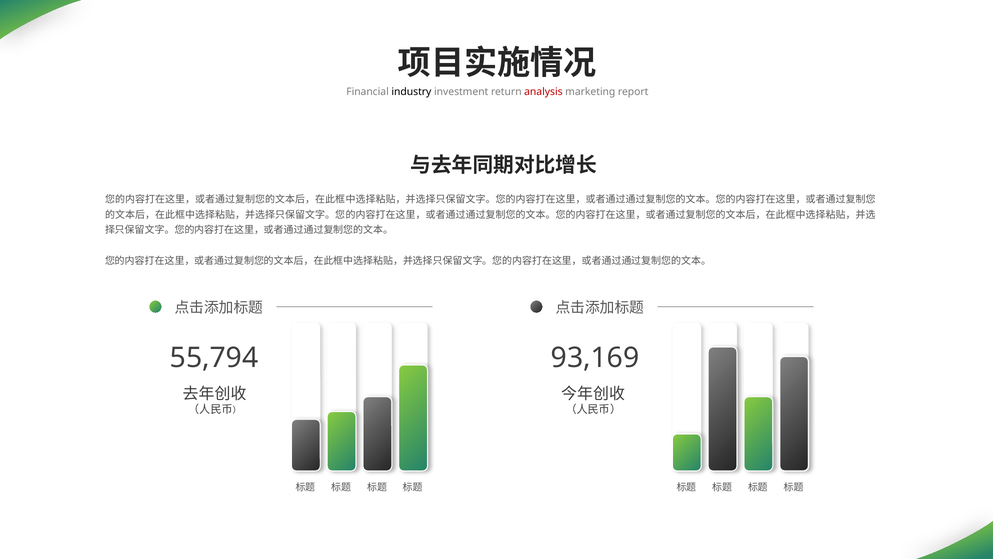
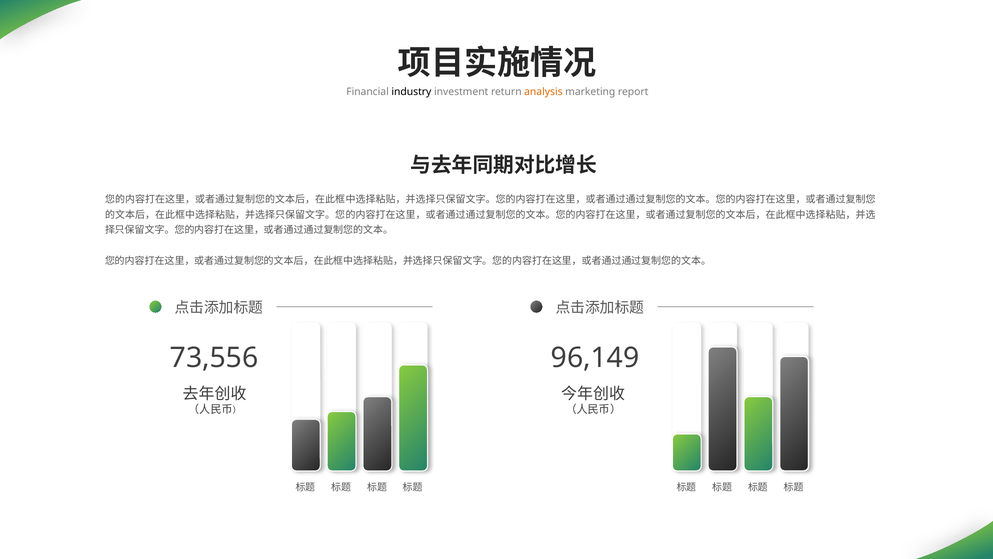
analysis colour: red -> orange (543, 92)
55,794: 55,794 -> 73,556 (214, 358)
93,169: 93,169 -> 96,149 (595, 358)
